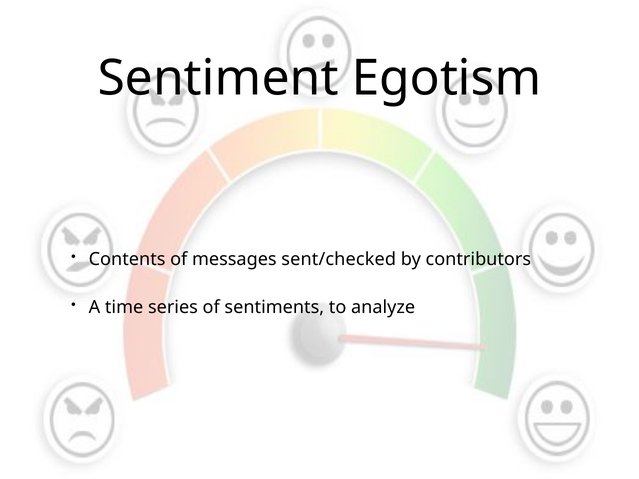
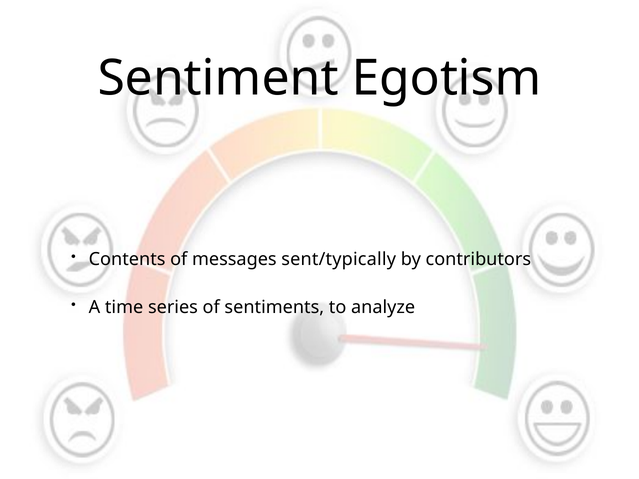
sent/checked: sent/checked -> sent/typically (339, 260)
